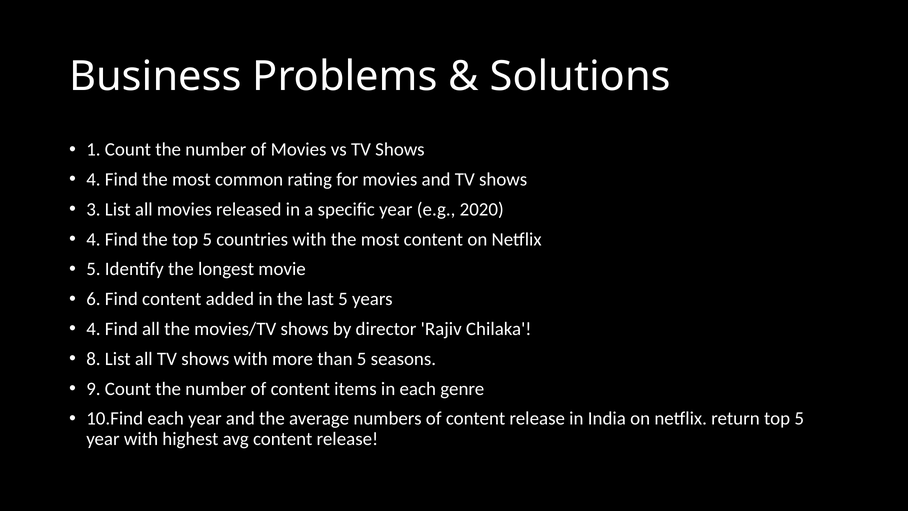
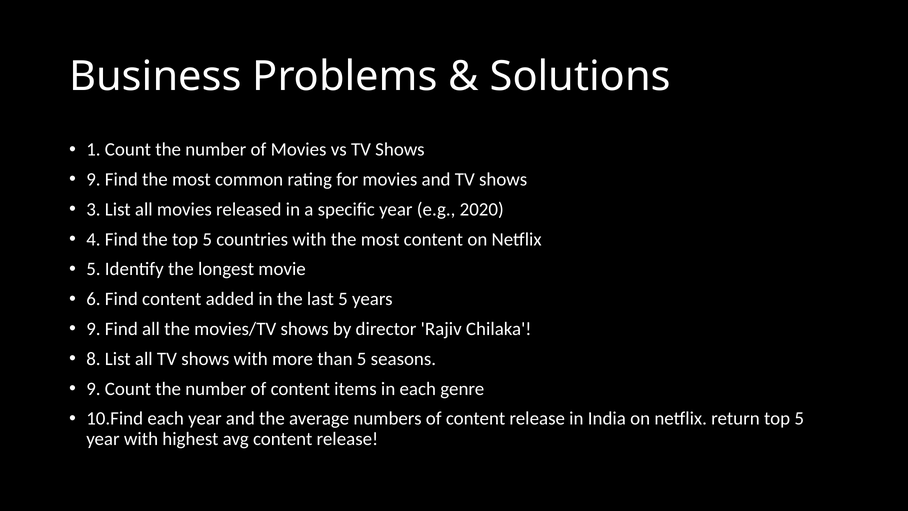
4: 4 -> 9 (93, 179)
4: 4 -> 9 (93, 329)
